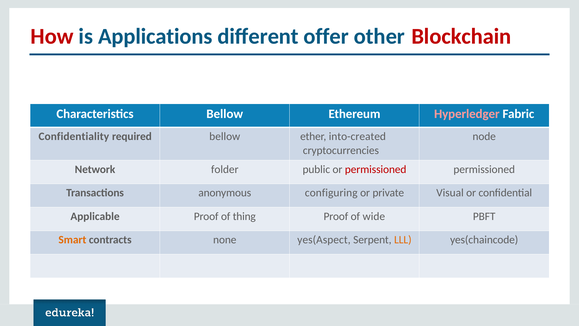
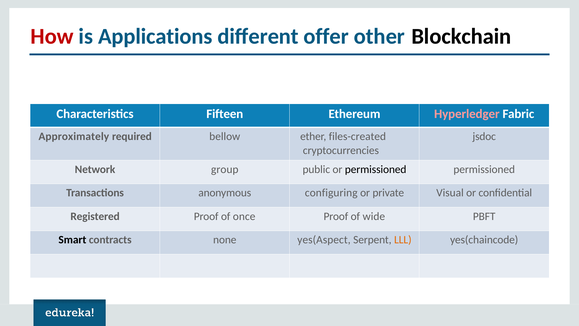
Blockchain colour: red -> black (461, 36)
Characteristics Bellow: Bellow -> Fifteen (225, 114)
Confidentiality: Confidentiality -> Approximately (74, 136)
into-created: into-created -> files-created (357, 136)
node: node -> jsdoc (484, 136)
folder: folder -> group (225, 169)
permissioned colour: red -> black (376, 169)
Applicable: Applicable -> Registered (95, 216)
thing: thing -> once (244, 216)
Smart colour: orange -> black (72, 240)
